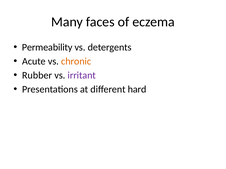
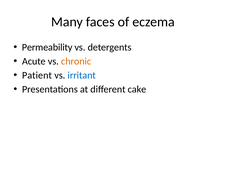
Rubber: Rubber -> Patient (37, 76)
irritant colour: purple -> blue (82, 76)
hard: hard -> cake (137, 90)
